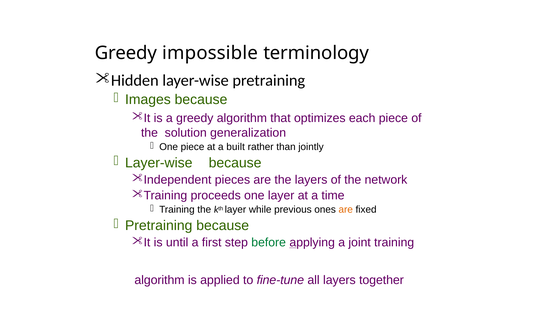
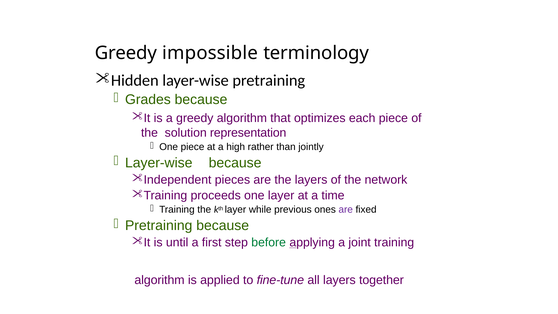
Images: Images -> Grades (148, 100)
generalization: generalization -> representation (248, 133)
built: built -> high (236, 147)
are colour: orange -> purple (346, 210)
